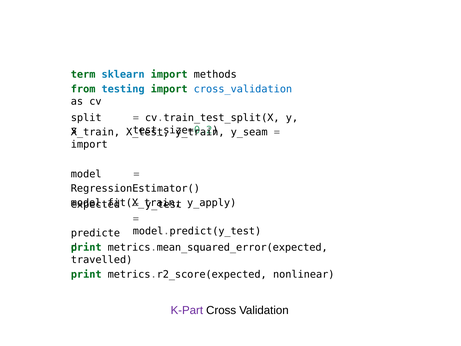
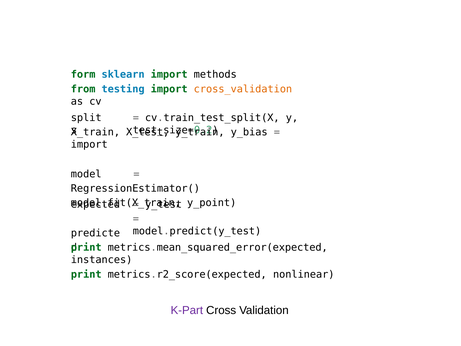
term: term -> form (83, 75)
cross_validation colour: blue -> orange (243, 89)
y_seam: y_seam -> y_bias (249, 132)
y_apply: y_apply -> y_point (212, 203)
travelled: travelled -> instances (102, 260)
